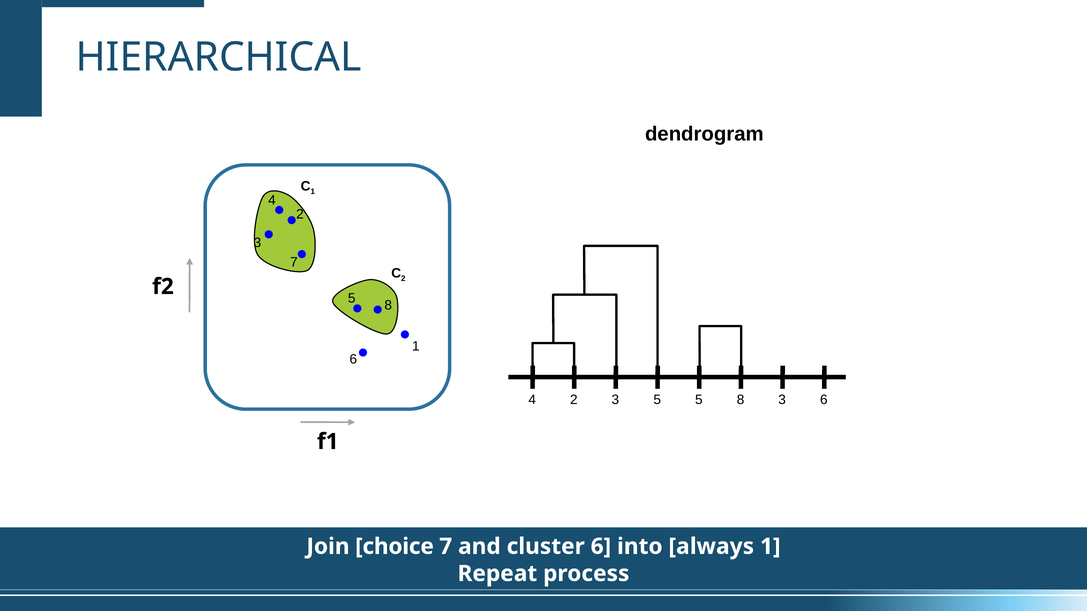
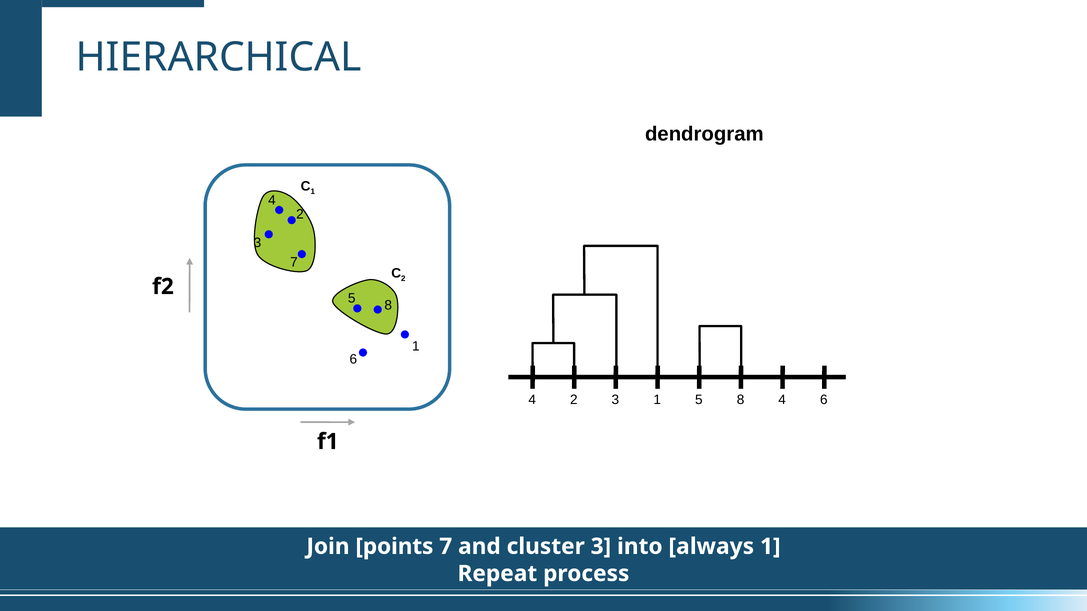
2 3 5: 5 -> 1 (657, 400)
8 3: 3 -> 4 (782, 400)
choice: choice -> points (394, 547)
cluster 6: 6 -> 3 (601, 547)
